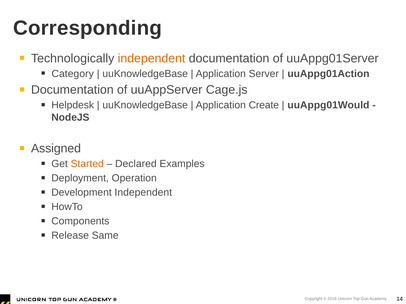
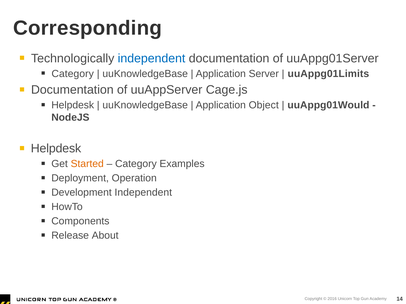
independent colour: orange -> blue (152, 58)
uuAppg01Action: uuAppg01Action -> uuAppg01Limits (328, 74)
Create: Create -> Object (264, 106)
Assigned: Assigned -> Helpdesk (56, 149)
Declared: Declared -> Category (136, 164)
Same: Same -> About (105, 236)
